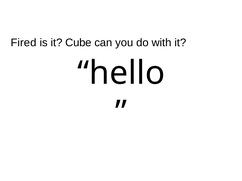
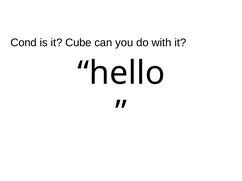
Fired: Fired -> Cond (24, 43)
